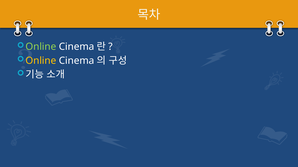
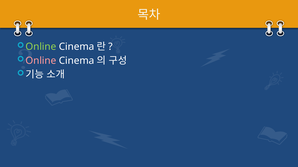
Online colour: yellow -> pink (41, 61)
